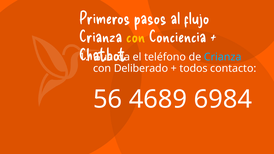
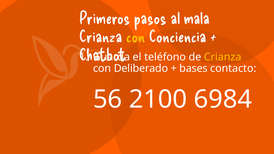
flujo: flujo -> mala (197, 18)
Crianza colour: light blue -> yellow (223, 57)
todos: todos -> bases (194, 68)
4689: 4689 -> 2100 (158, 99)
